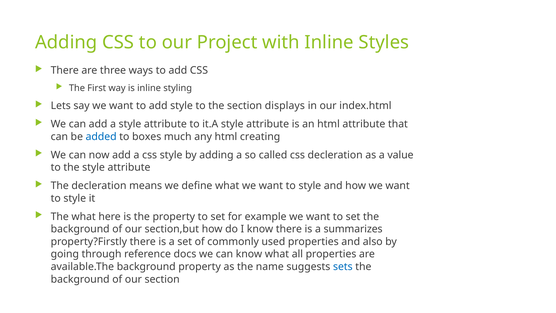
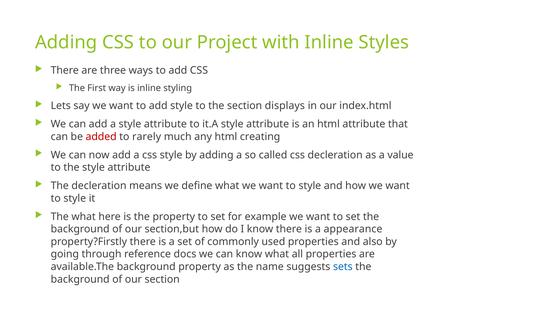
added colour: blue -> red (101, 137)
boxes: boxes -> rarely (147, 137)
summarizes: summarizes -> appearance (353, 229)
